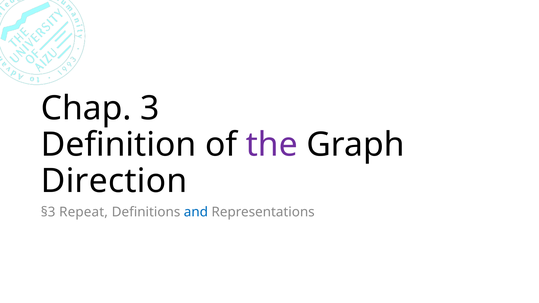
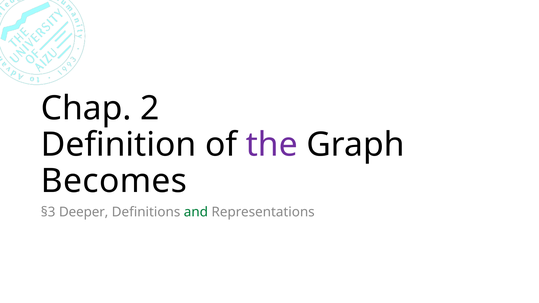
3: 3 -> 2 (150, 109)
Direction: Direction -> Becomes (114, 181)
Repeat: Repeat -> Deeper (84, 212)
and colour: blue -> green (196, 212)
